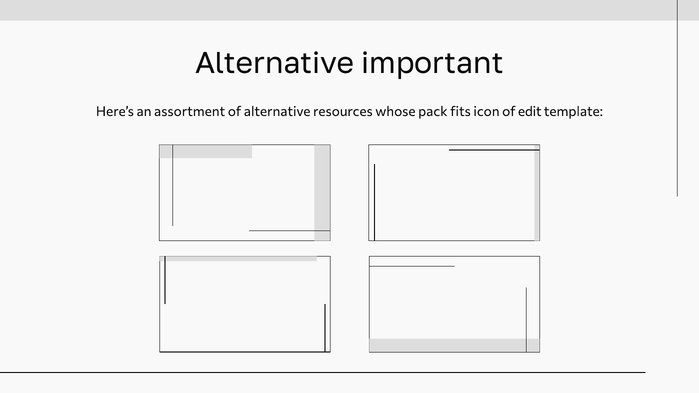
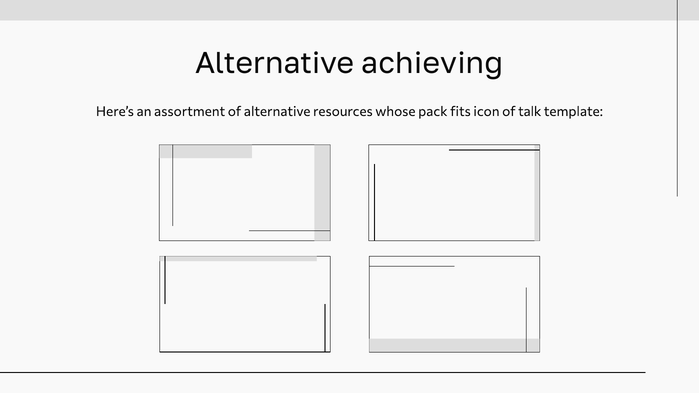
important: important -> achieving (432, 63)
edit: edit -> talk (530, 112)
